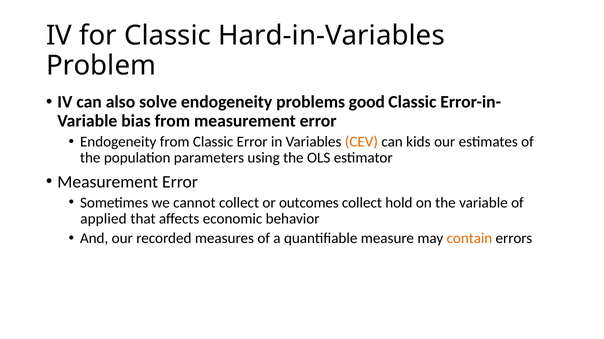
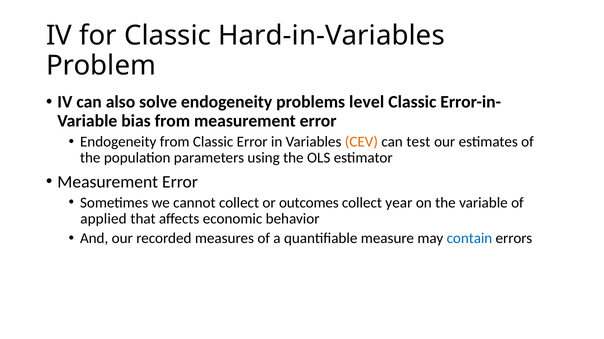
good: good -> level (367, 102)
kids: kids -> test (418, 142)
hold: hold -> year (399, 203)
contain colour: orange -> blue (469, 239)
